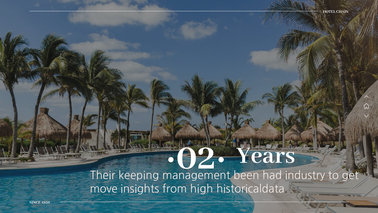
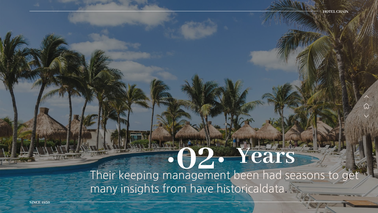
industry: industry -> seasons (305, 175)
move: move -> many (104, 189)
high: high -> have (202, 189)
